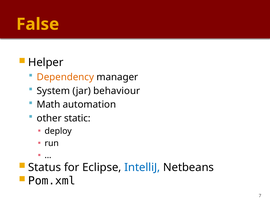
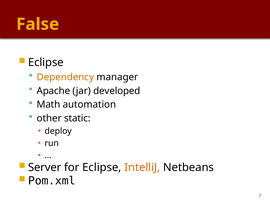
Helper: Helper -> Eclipse (46, 63)
System: System -> Apache (53, 91)
behaviour: behaviour -> developed (117, 91)
Status: Status -> Server (45, 168)
IntelliJ colour: blue -> orange (142, 168)
